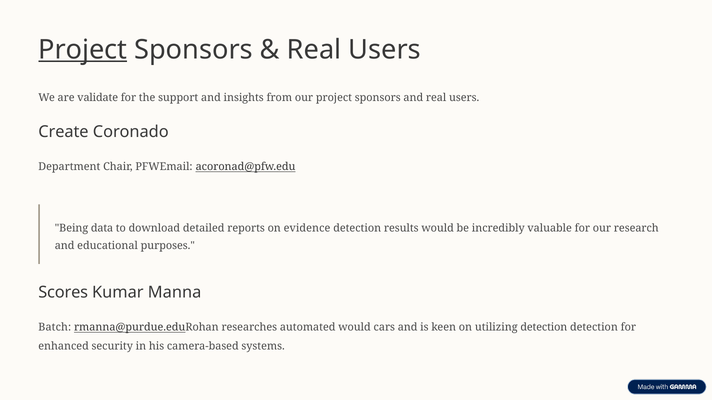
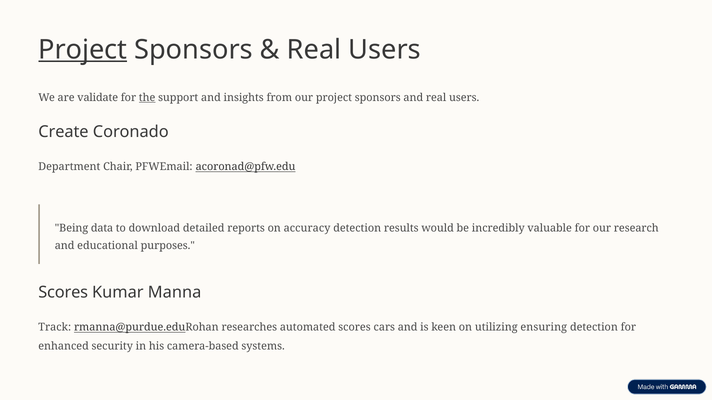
the underline: none -> present (147, 98)
evidence: evidence -> accuracy (307, 229)
Batch: Batch -> Track (55, 328)
automated would: would -> scores (354, 328)
utilizing detection: detection -> ensuring (544, 328)
